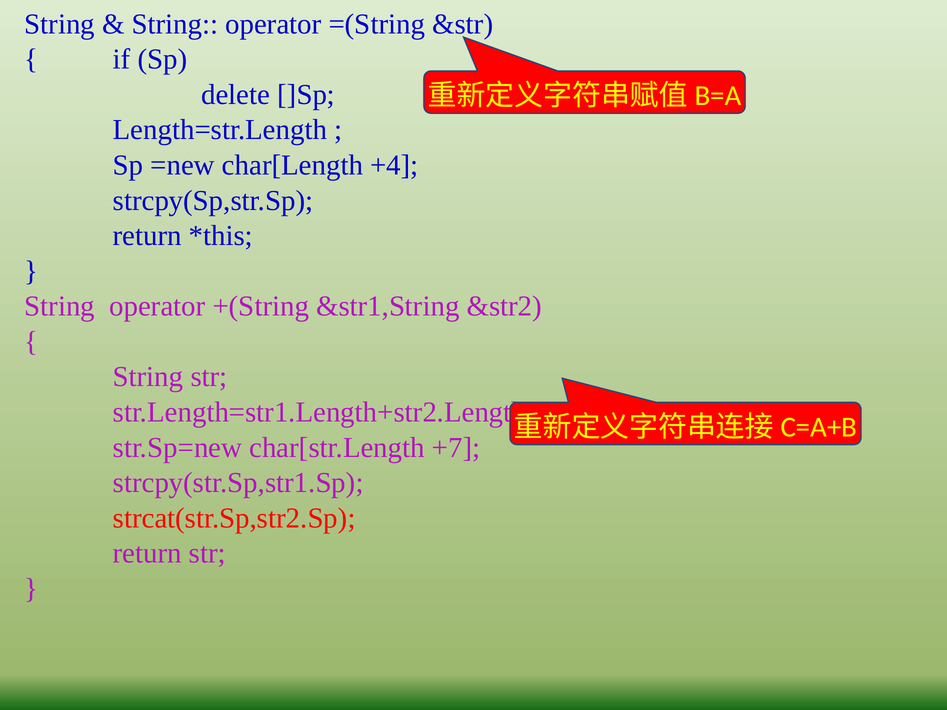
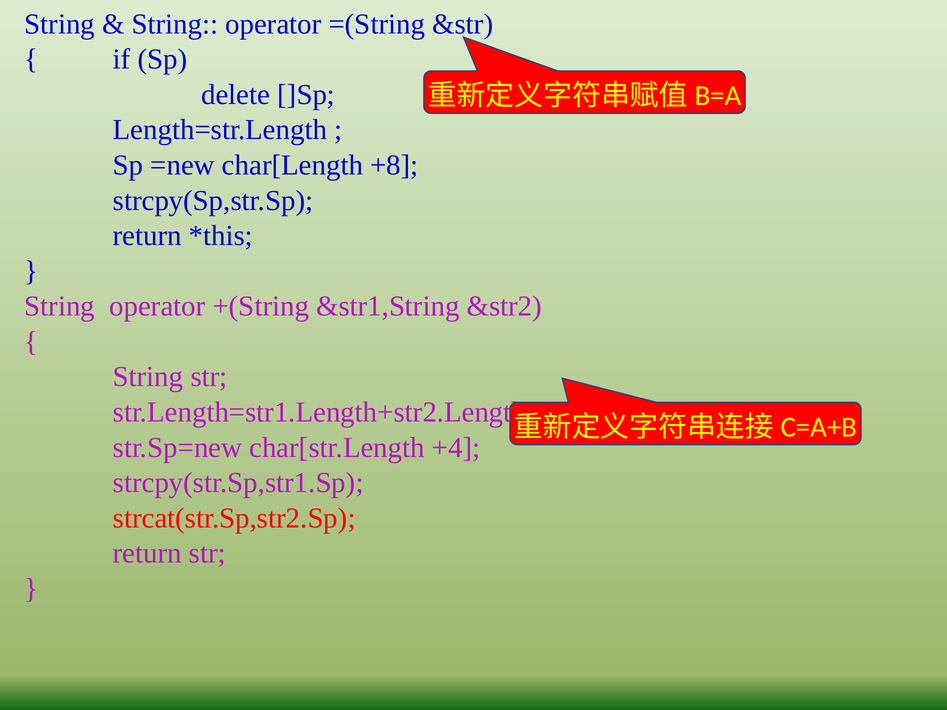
+4: +4 -> +8 (394, 165)
+7: +7 -> +4 (456, 448)
